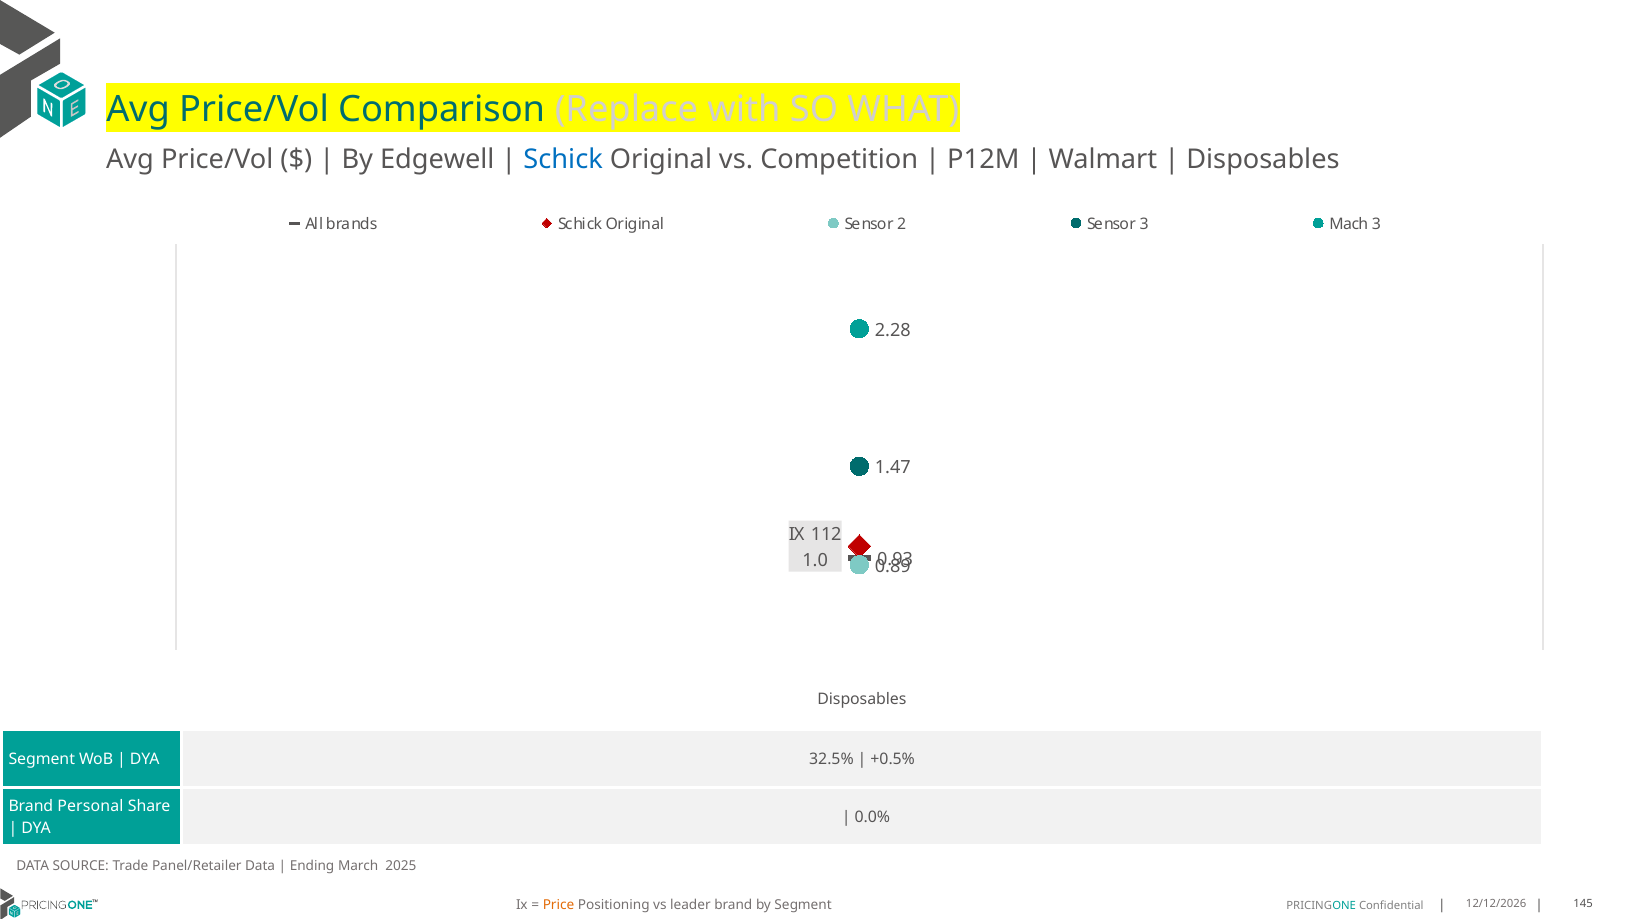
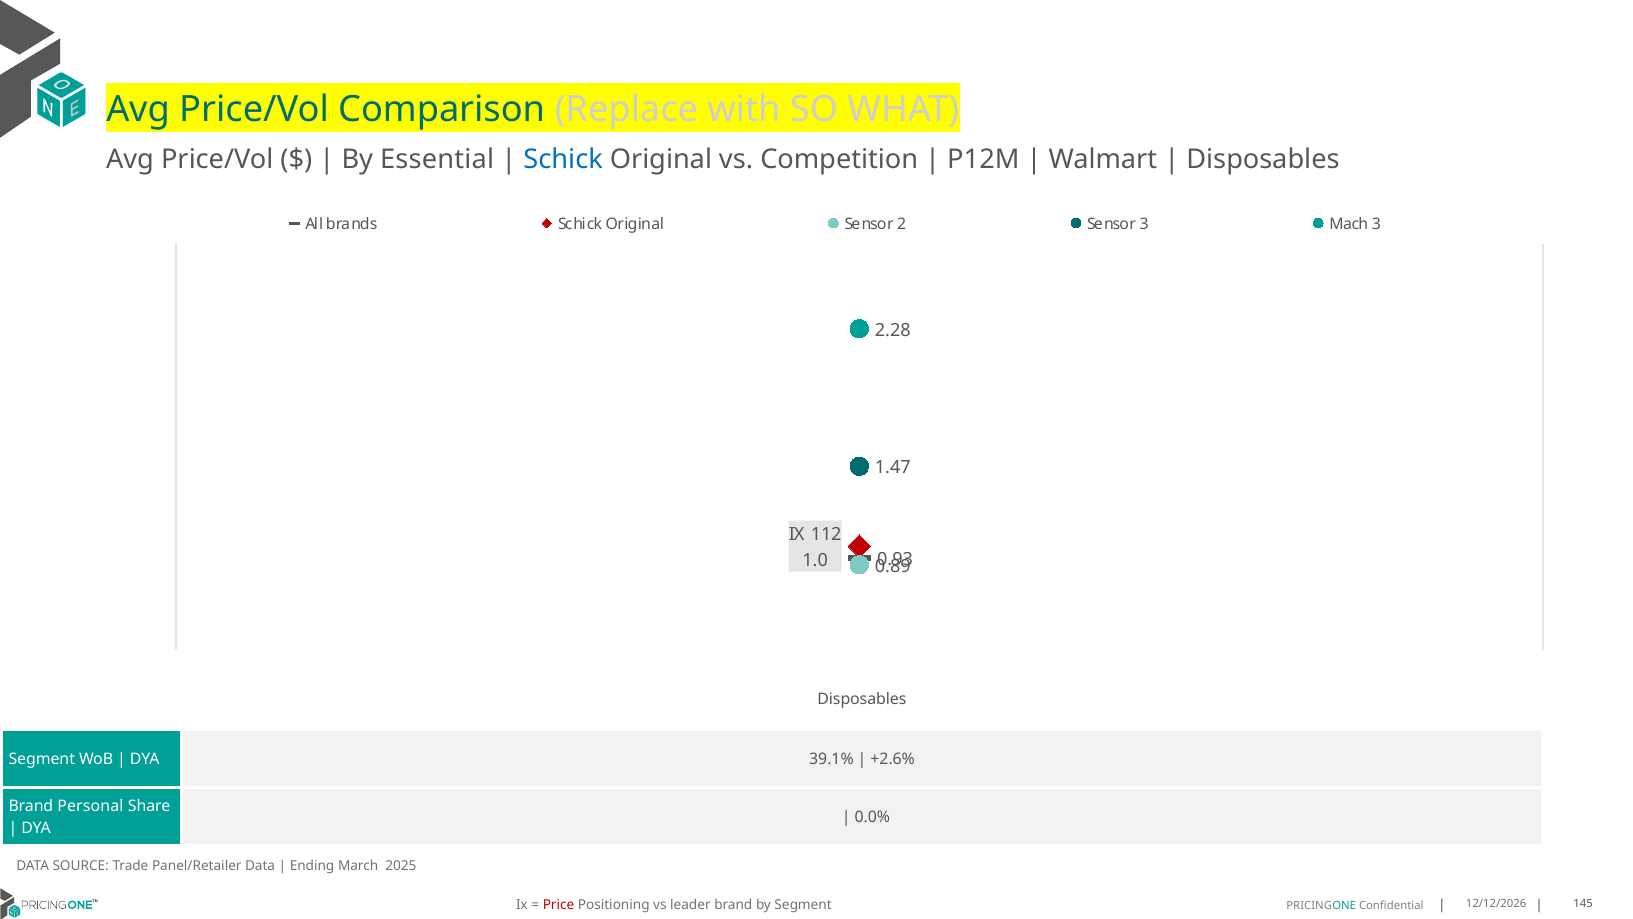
Edgewell: Edgewell -> Essential (437, 159)
32.5%: 32.5% -> 39.1% (831, 759)
+0.5%: +0.5% -> +2.6% (893, 759)
Price colour: orange -> red (558, 904)
